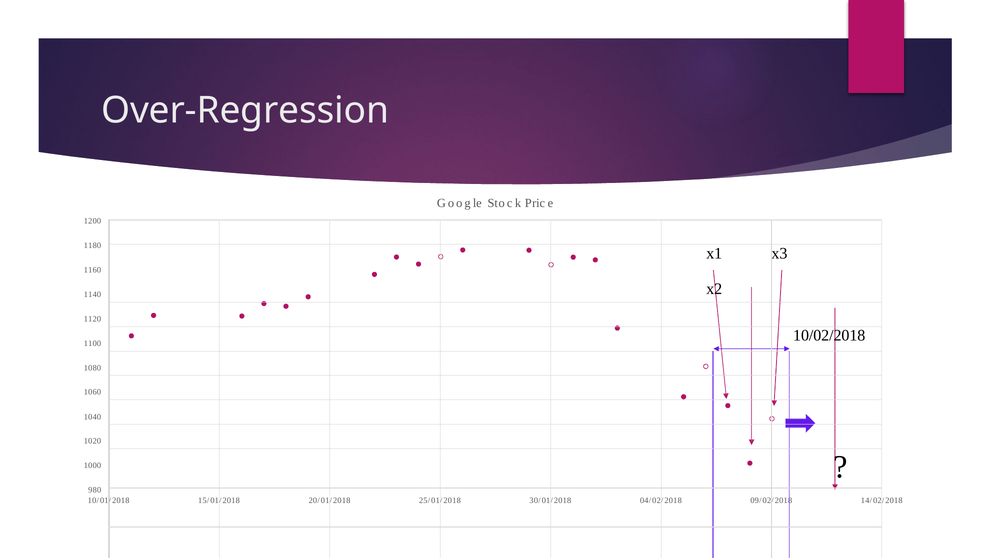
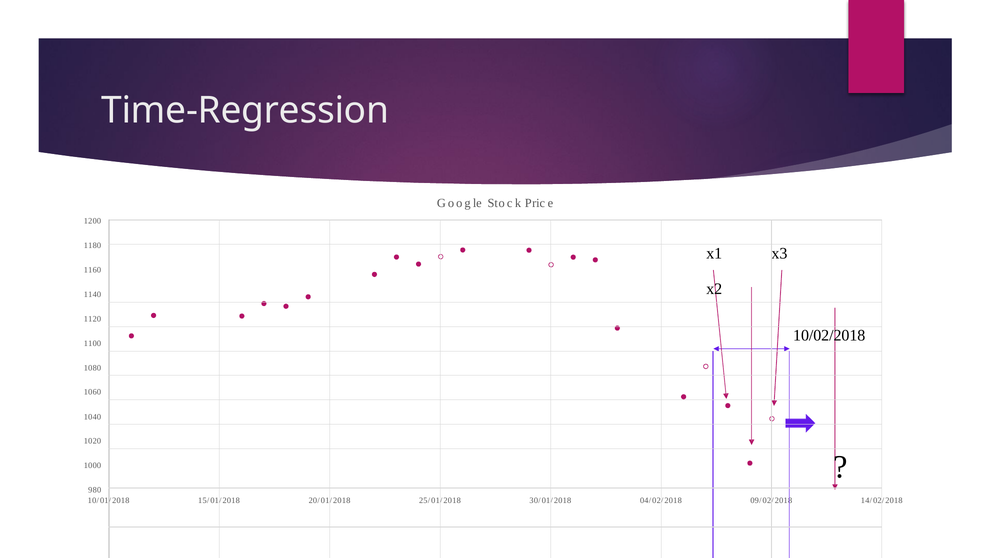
Over-Regression: Over-Regression -> Time-Regression (245, 110)
